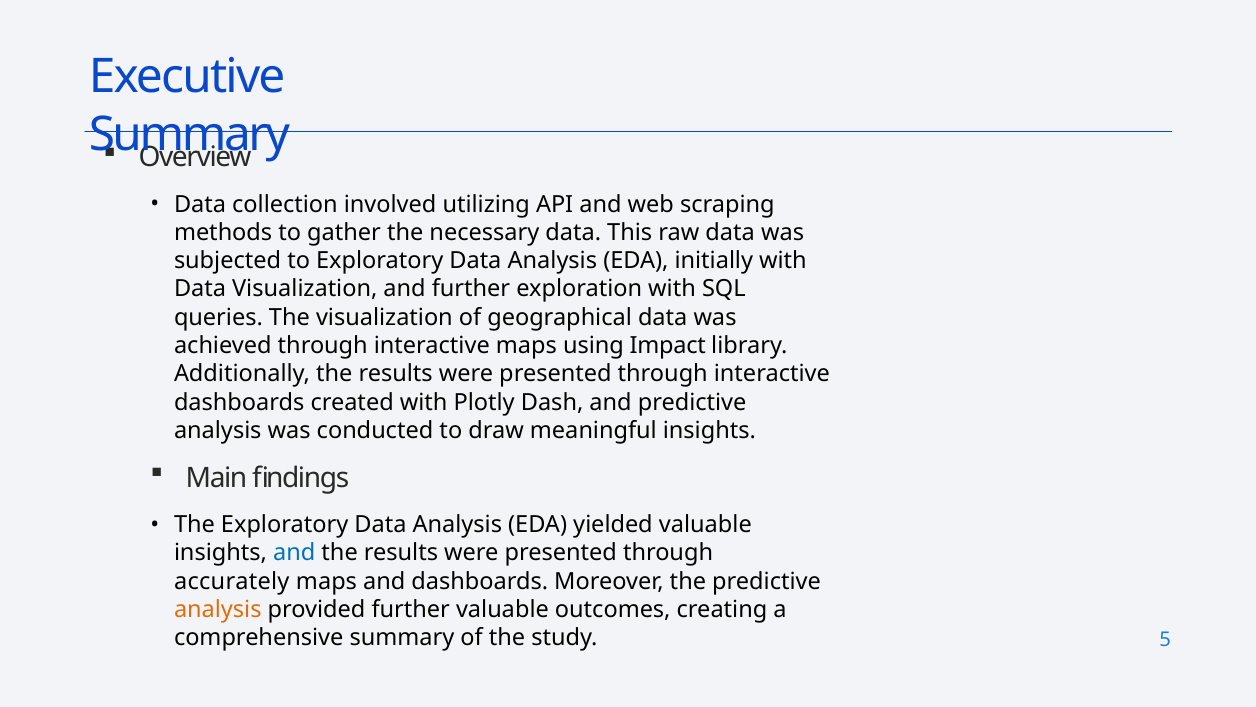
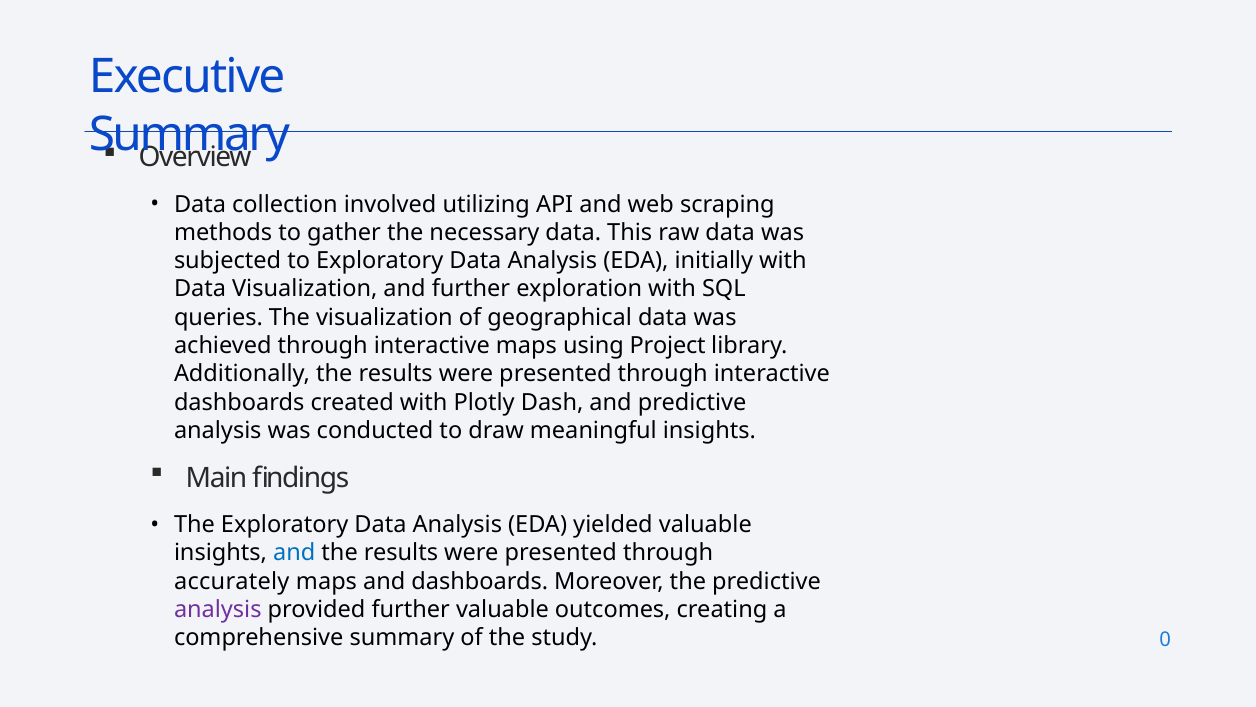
Impact: Impact -> Project (668, 345)
analysis colour: orange -> purple (218, 609)
5: 5 -> 0 (1165, 639)
